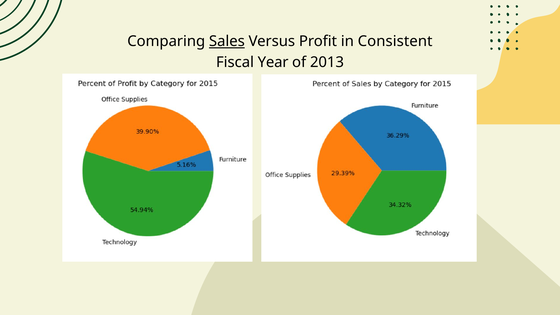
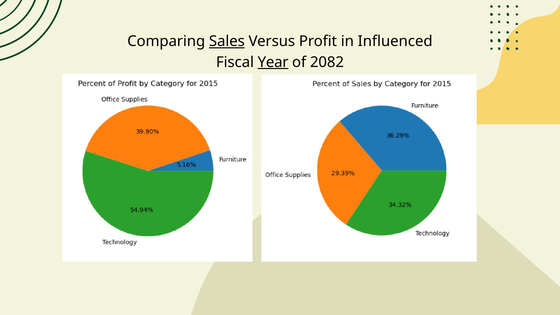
Consistent: Consistent -> Influenced (395, 41)
Year underline: none -> present (273, 62)
2013: 2013 -> 2082 (327, 62)
